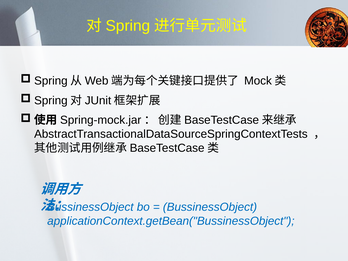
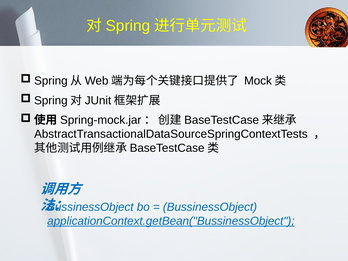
applicationContext.getBean("BussinessObject underline: none -> present (171, 221)
